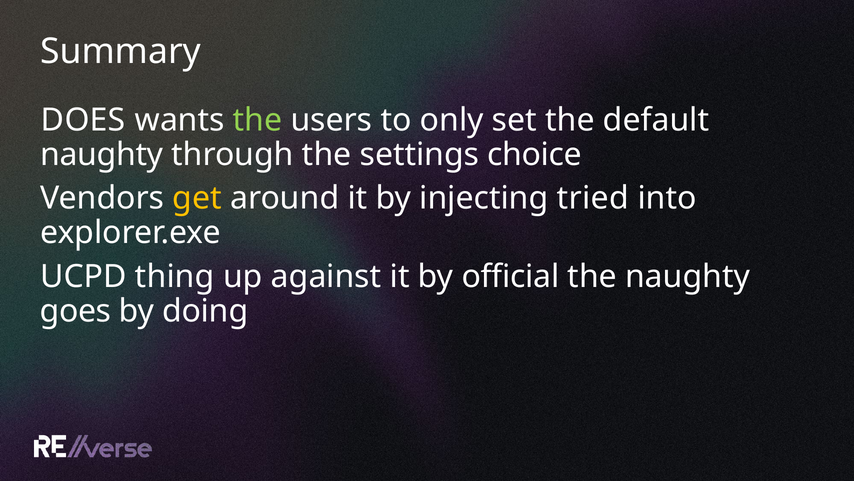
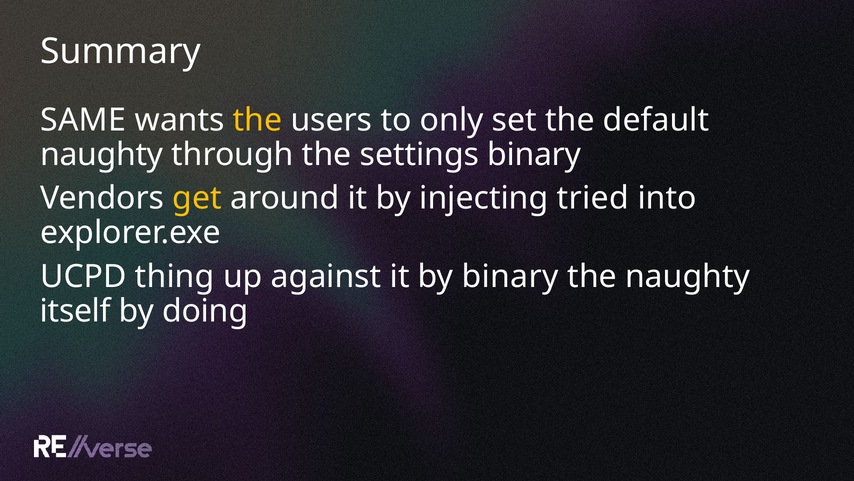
DOES: DOES -> SAME (83, 120)
the colour: light green -> yellow (258, 120)
settings choice: choice -> binary (534, 154)
by official: official -> binary (510, 276)
goes: goes -> itself (75, 311)
